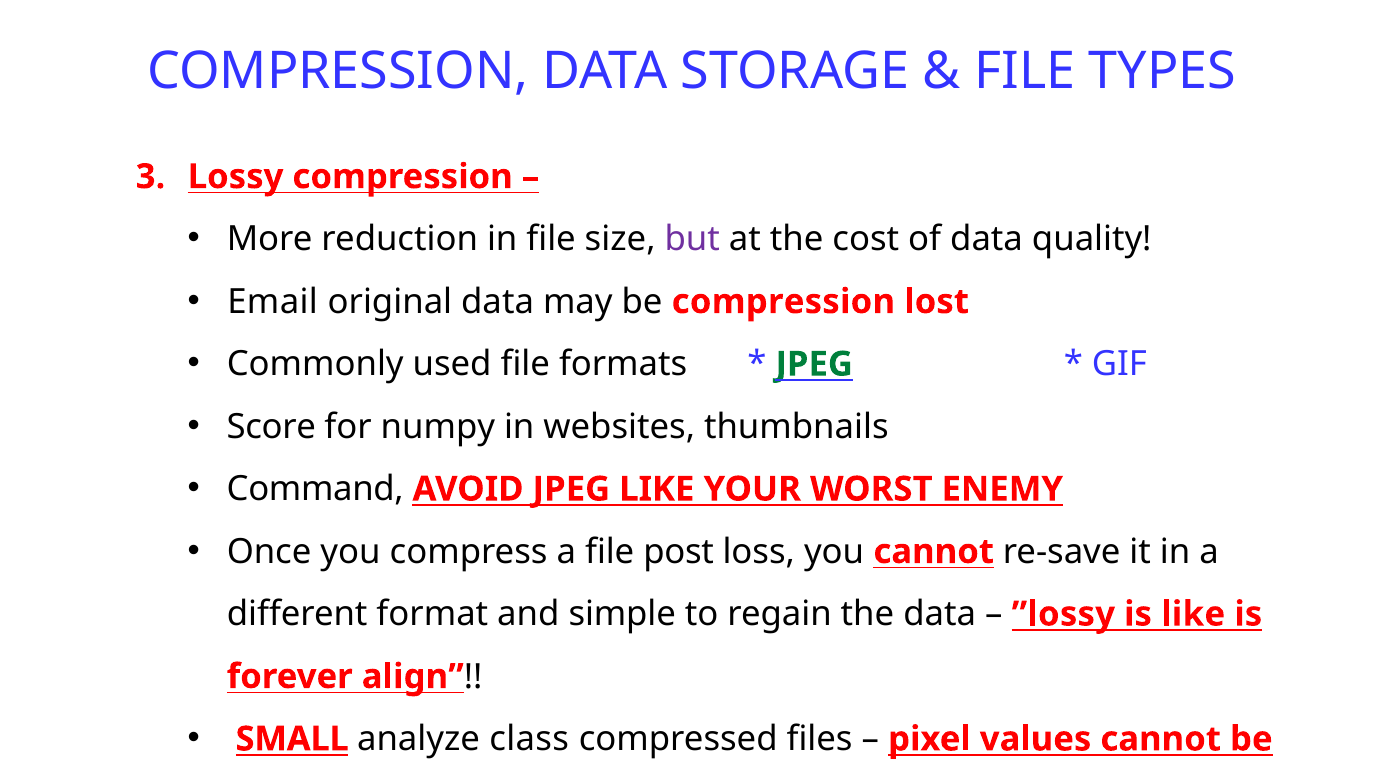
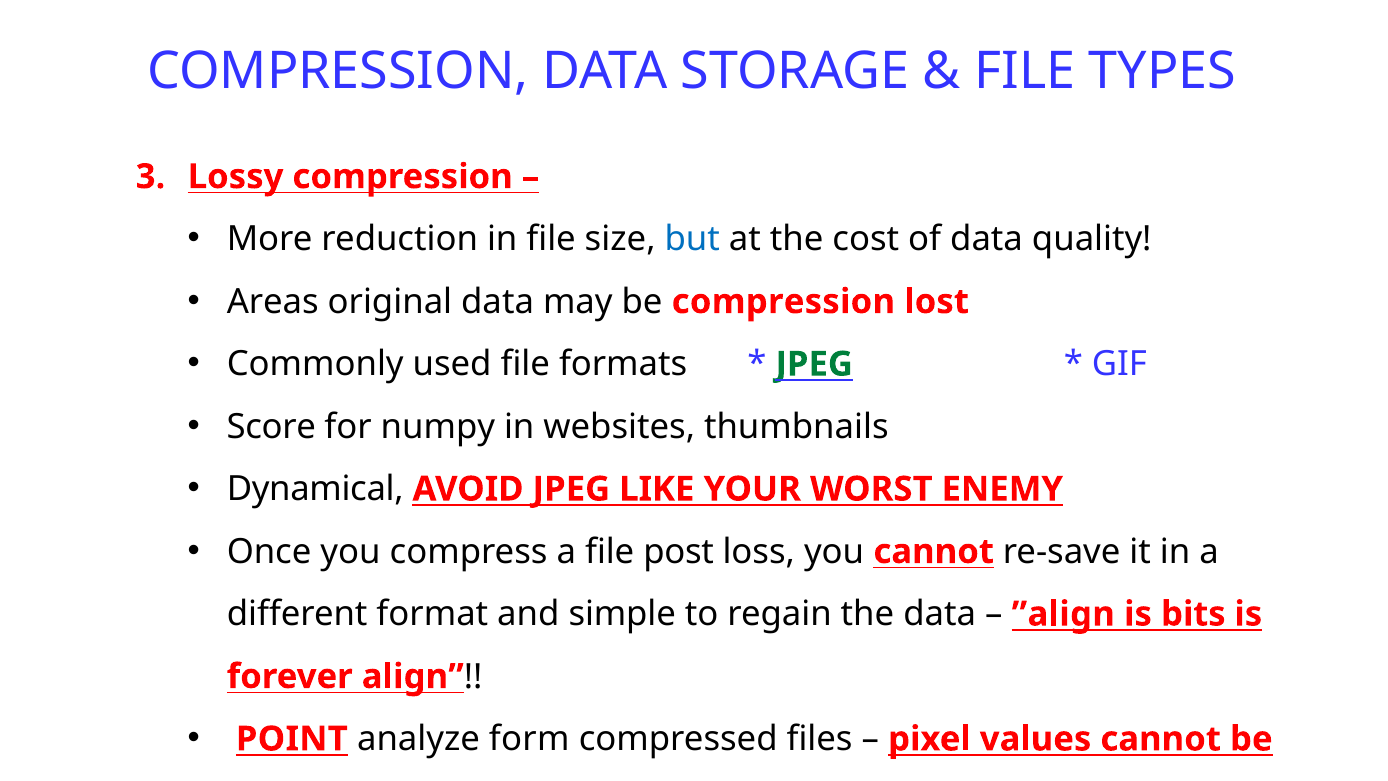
but colour: purple -> blue (692, 239)
Email: Email -> Areas (273, 302)
Command: Command -> Dynamical (315, 489)
”lossy: ”lossy -> ”align (1063, 614)
is like: like -> bits (1193, 614)
SMALL: SMALL -> POINT (292, 739)
class: class -> form (529, 739)
